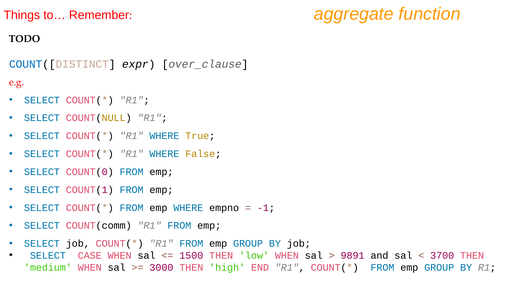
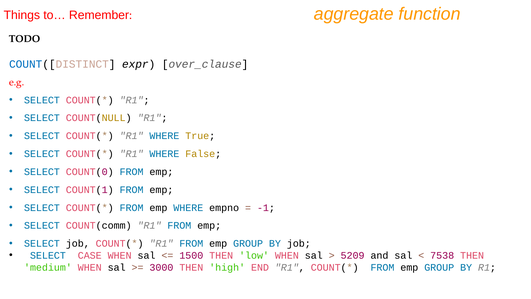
9891: 9891 -> 5209 (353, 255)
3700: 3700 -> 7538 (442, 255)
